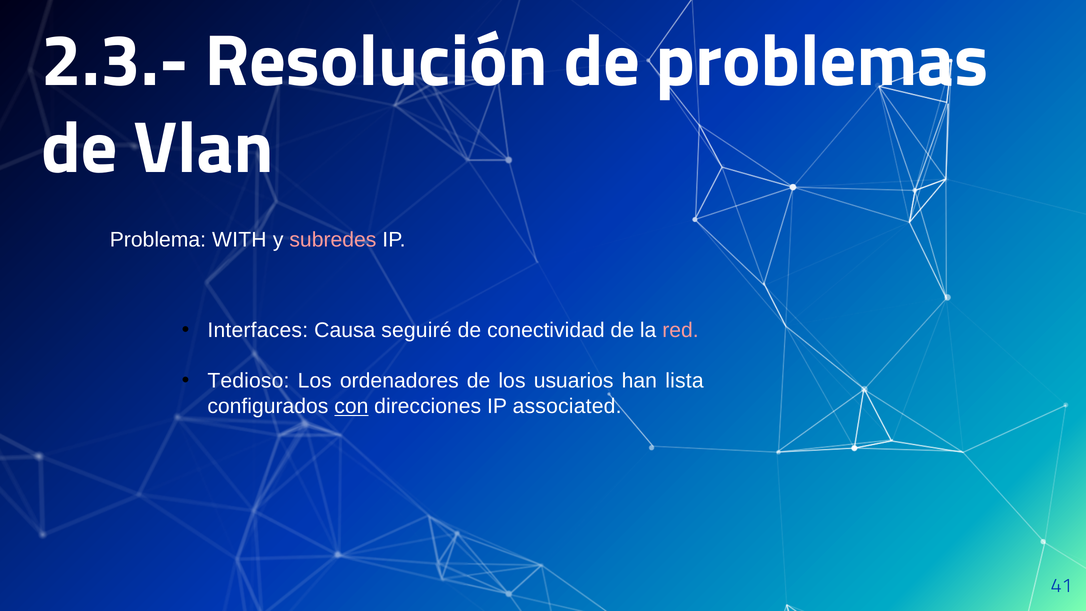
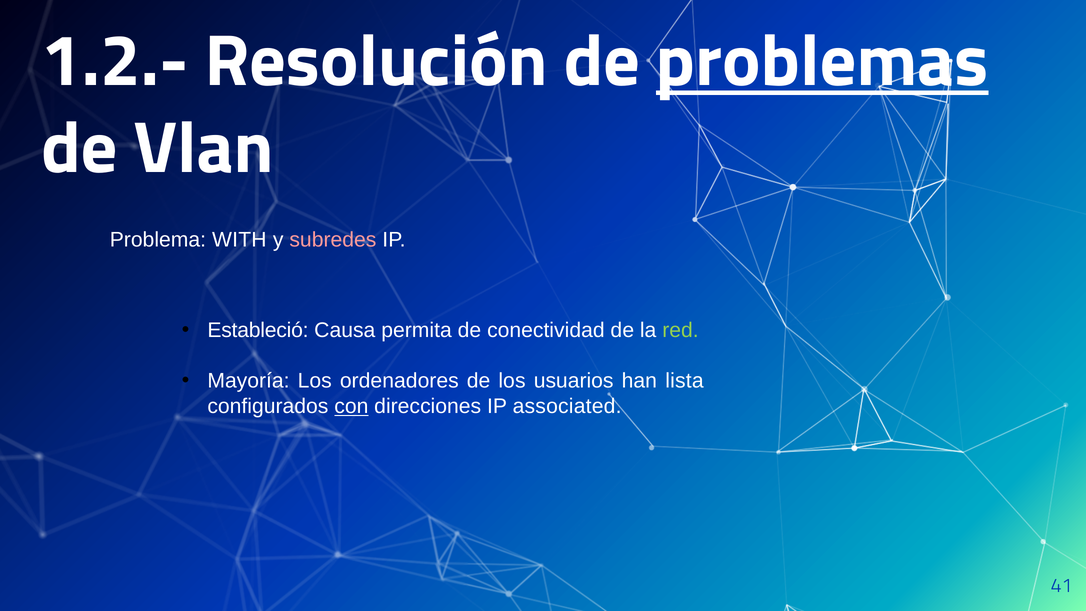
2.3.-: 2.3.- -> 1.2.- (115, 61)
problemas underline: none -> present (822, 61)
Interfaces: Interfaces -> Estableció (258, 330)
seguiré: seguiré -> permita (417, 330)
red colour: pink -> light green (680, 330)
Tedioso: Tedioso -> Mayoría (248, 381)
